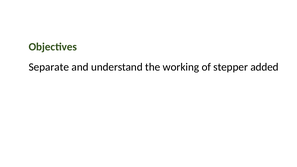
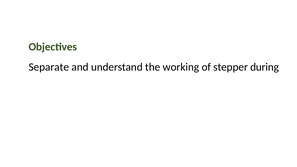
added: added -> during (265, 67)
